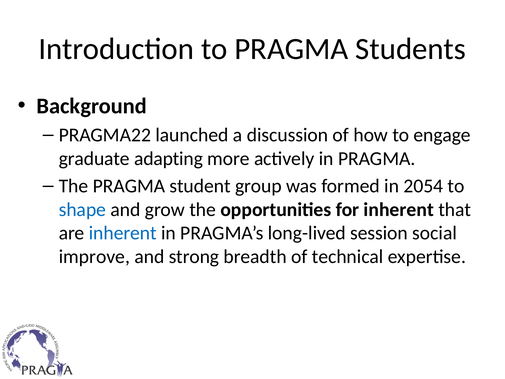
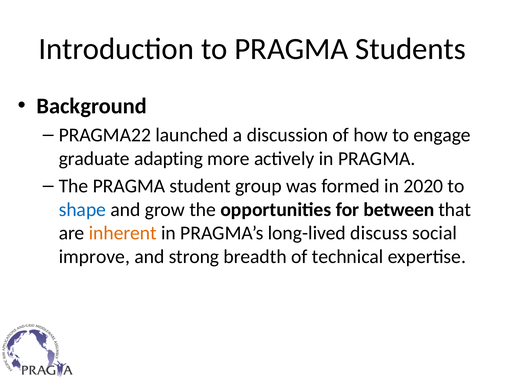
2054: 2054 -> 2020 (423, 186)
for inherent: inherent -> between (399, 209)
inherent colour: blue -> orange (123, 233)
session: session -> discuss (379, 233)
